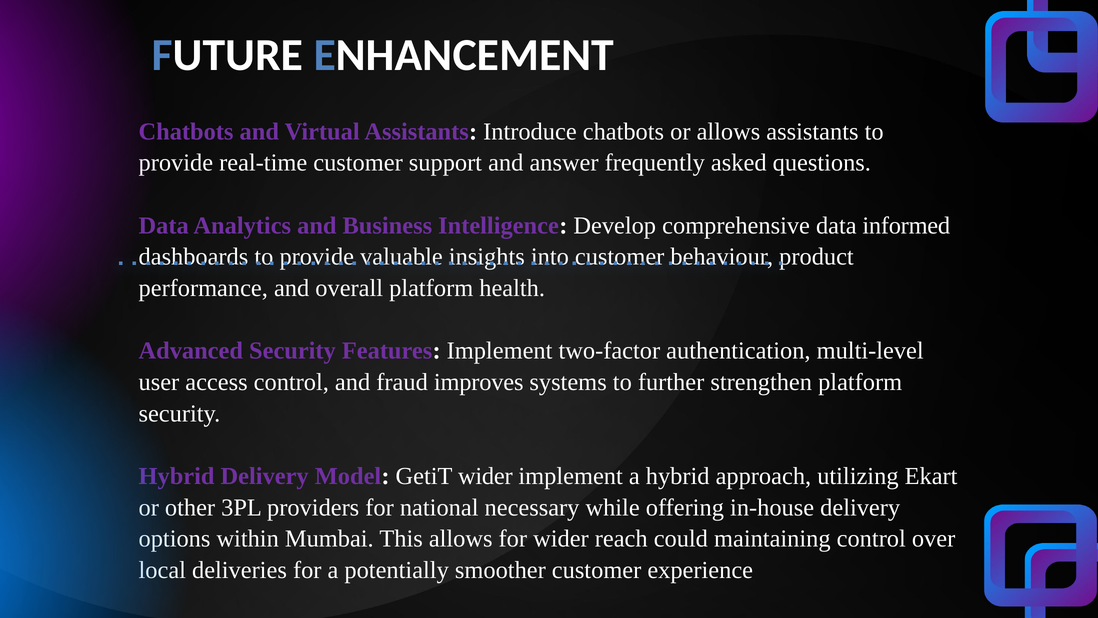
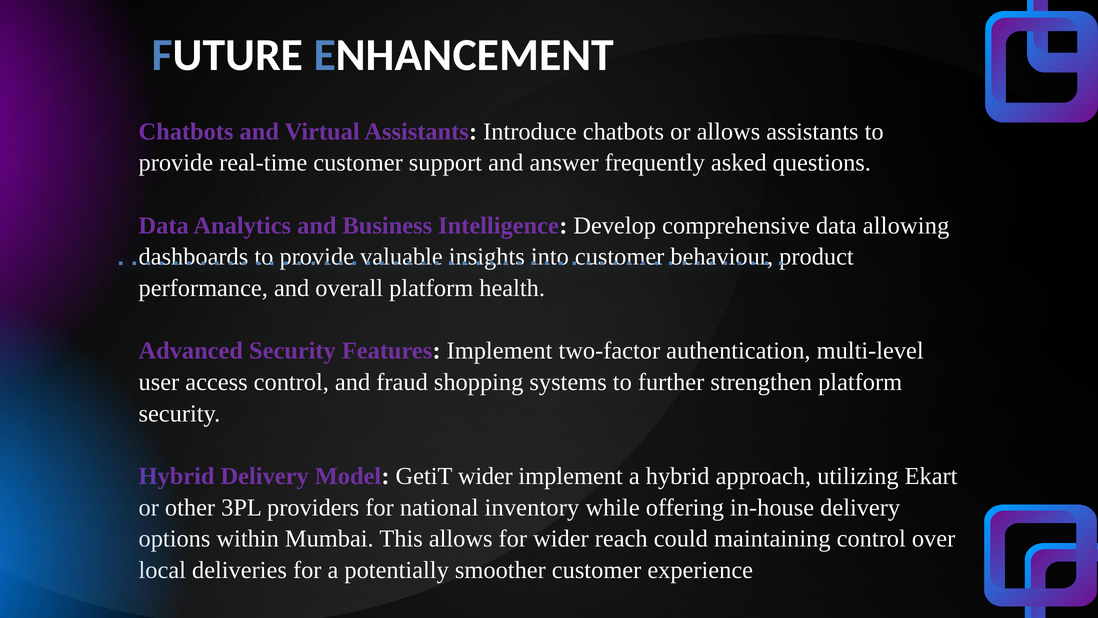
informed: informed -> allowing (906, 225)
improves: improves -> shopping (479, 382)
necessary: necessary -> inventory (532, 507)
